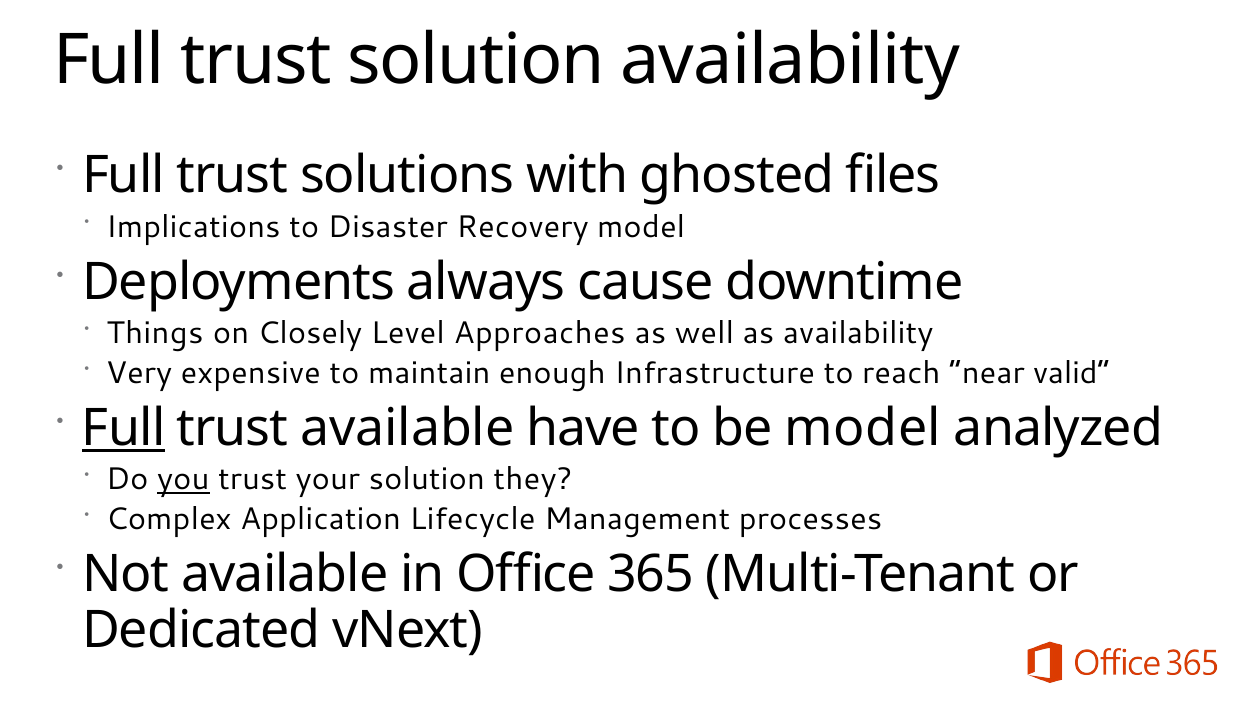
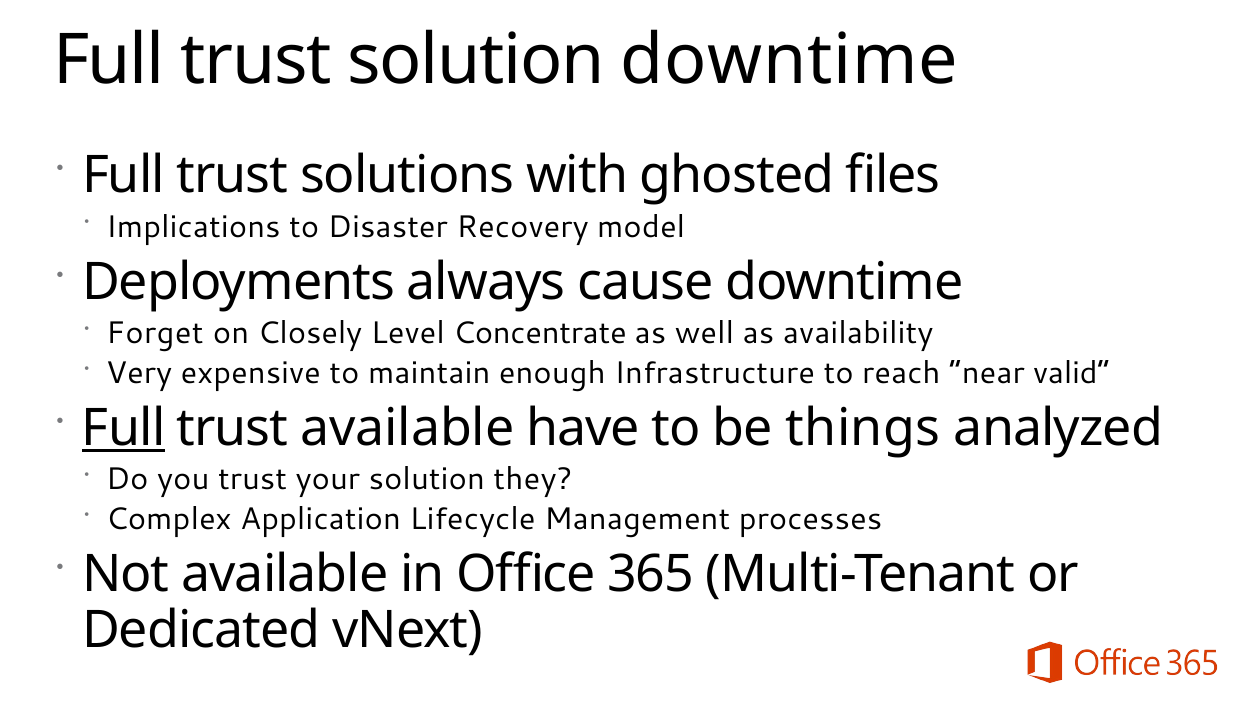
solution availability: availability -> downtime (789, 61)
Things: Things -> Forget (155, 333)
Approaches: Approaches -> Concentrate (540, 333)
be model: model -> things (863, 428)
you underline: present -> none (183, 479)
